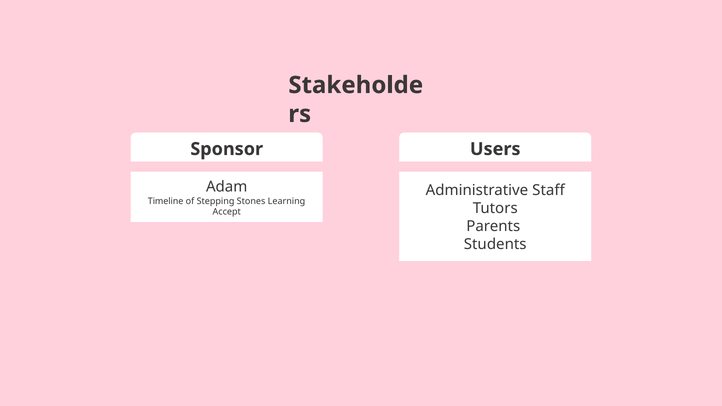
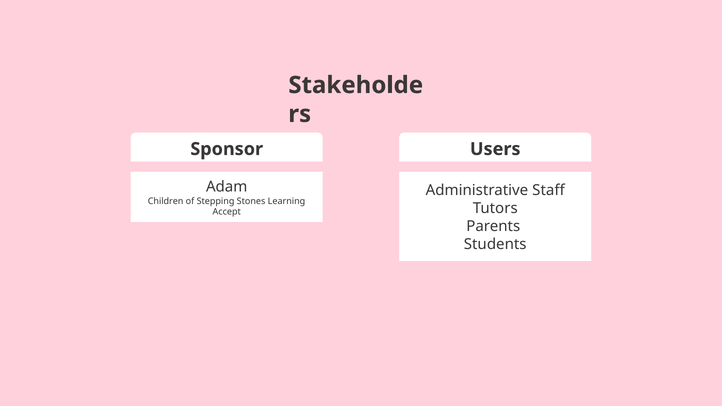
Timeline: Timeline -> Children (166, 201)
